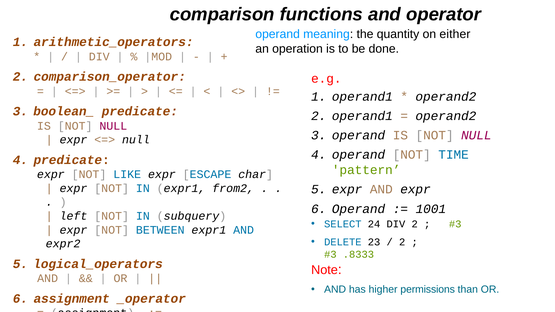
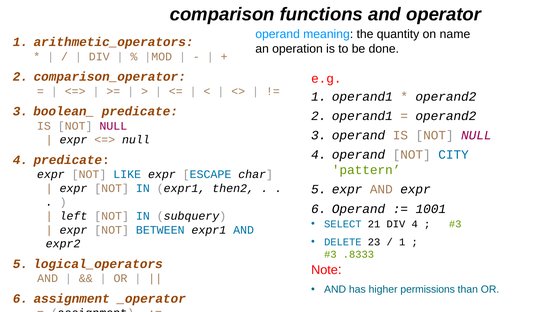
either: either -> name (455, 34)
TIME: TIME -> CITY (454, 155)
from2: from2 -> then2 (233, 188)
24: 24 -> 21 (374, 224)
DIV 2: 2 -> 4 (415, 224)
2: 2 -> 1 (402, 242)
